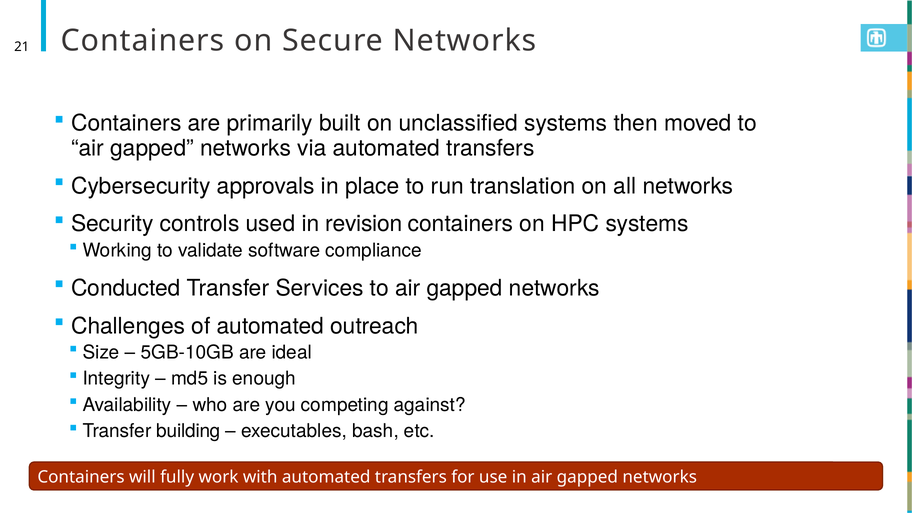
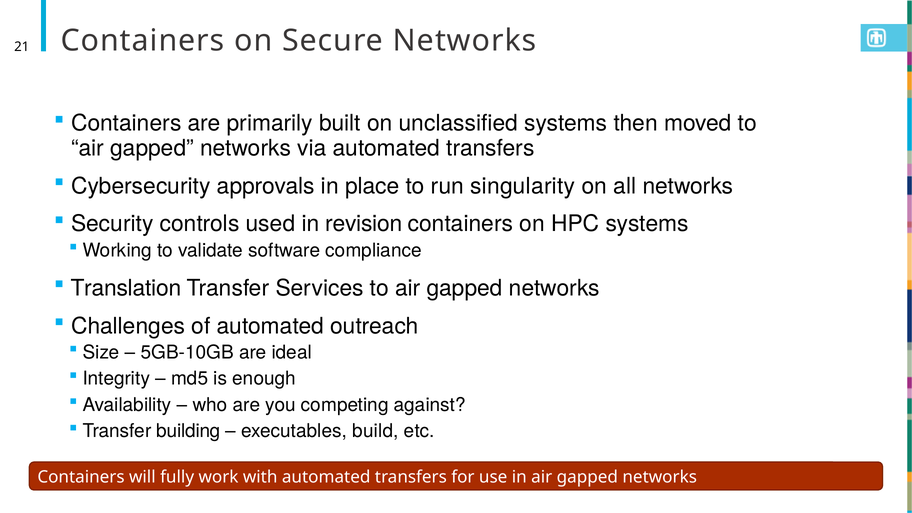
translation: translation -> singularity (523, 186)
Conducted: Conducted -> Translation (126, 288)
bash: bash -> build (375, 431)
